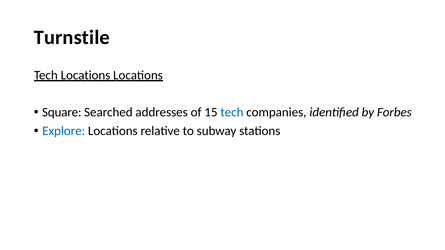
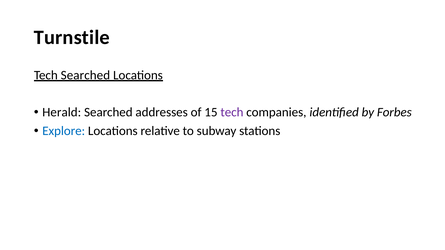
Tech Locations: Locations -> Searched (85, 75)
Square: Square -> Herald (62, 112)
tech colour: blue -> purple (232, 112)
